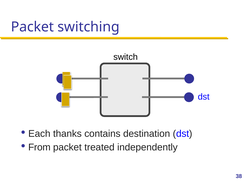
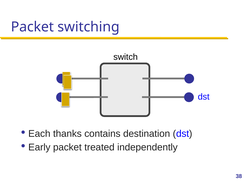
From: From -> Early (39, 147)
